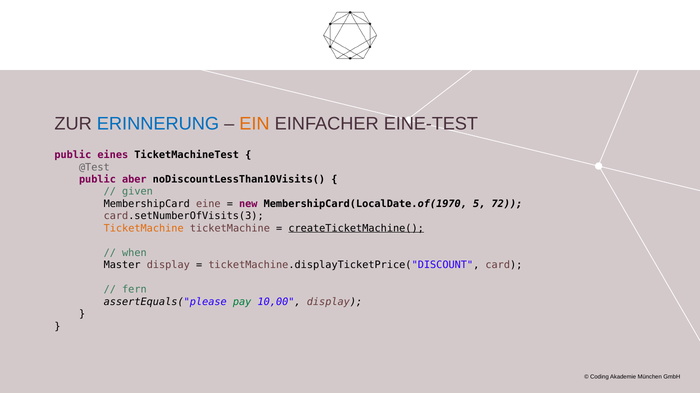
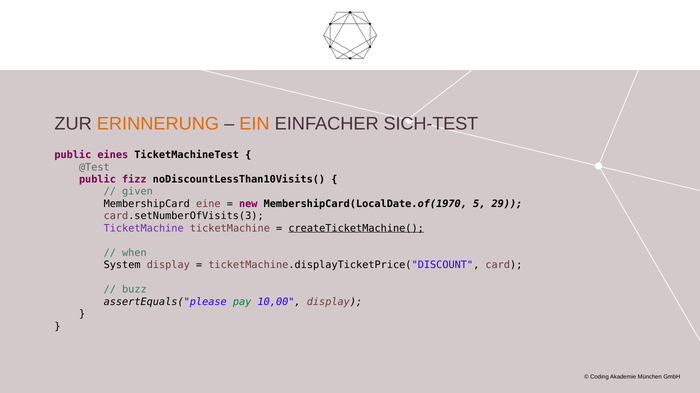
ERINNERUNG colour: blue -> orange (158, 124)
EINE-TEST: EINE-TEST -> SICH-TEST (431, 124)
aber: aber -> fizz (134, 180)
72: 72 -> 29 (507, 204)
TicketMachine colour: orange -> purple (144, 229)
Master: Master -> System (122, 265)
fern: fern -> buzz (134, 290)
